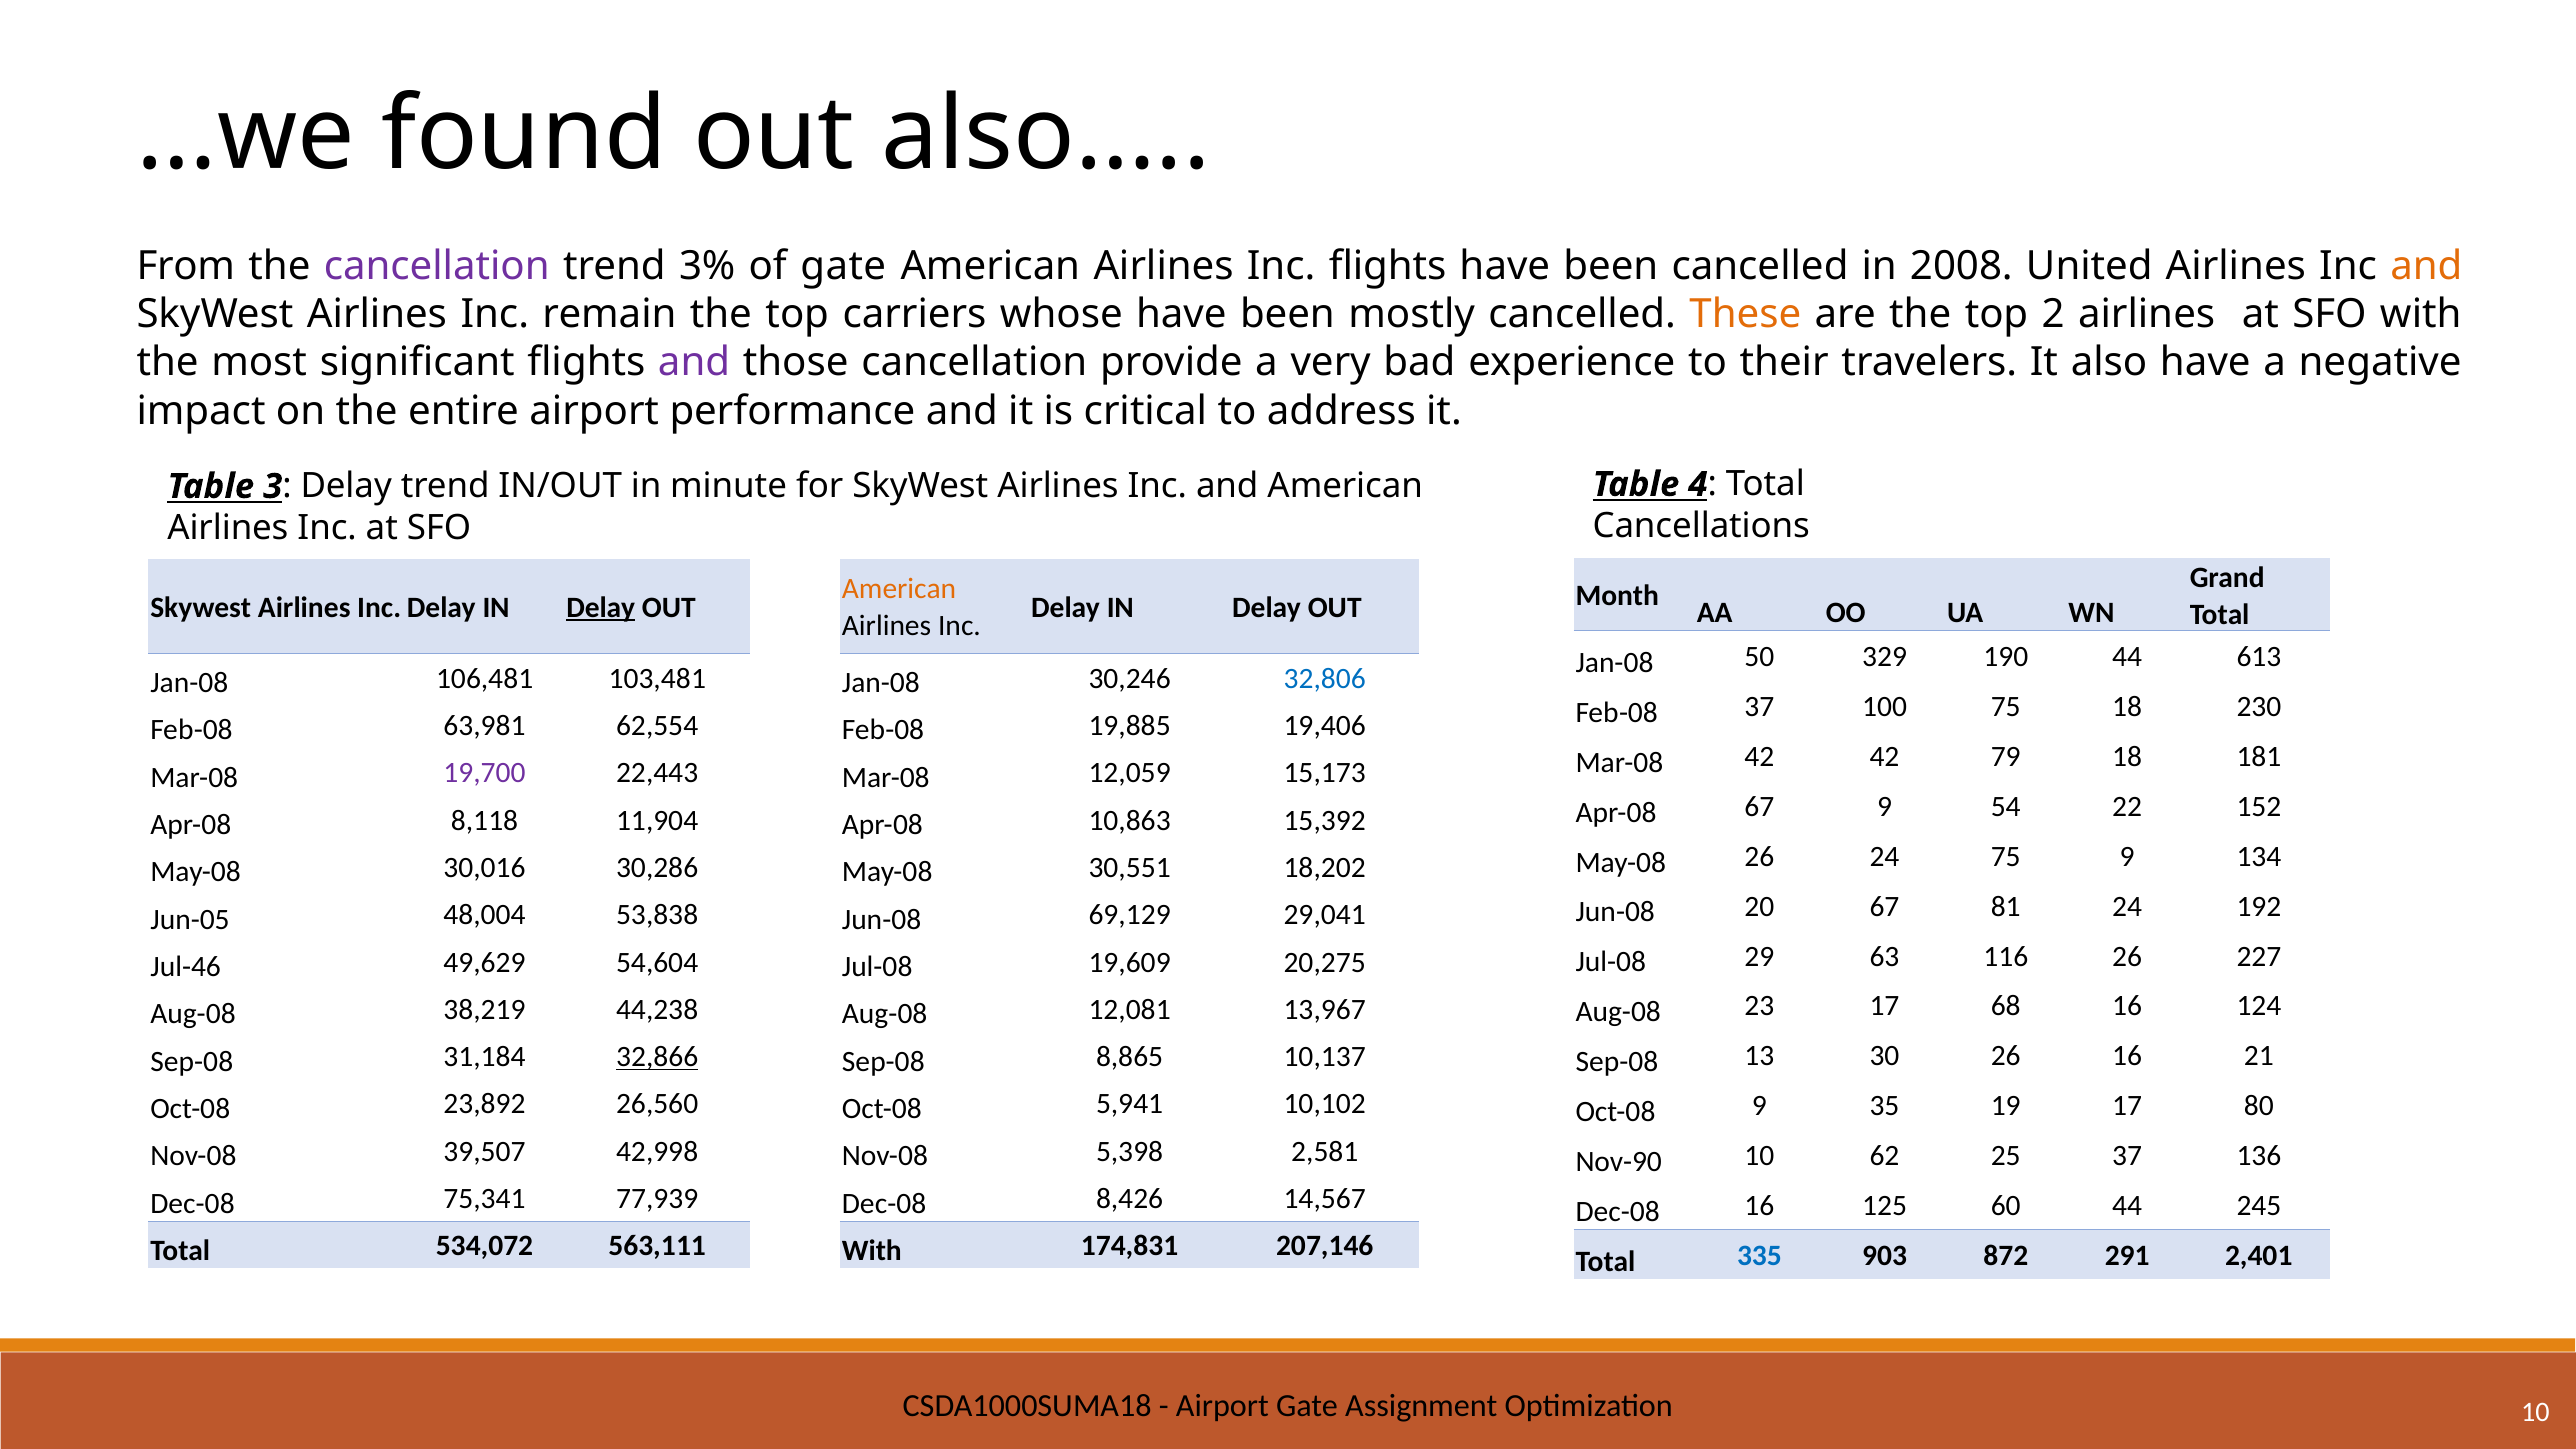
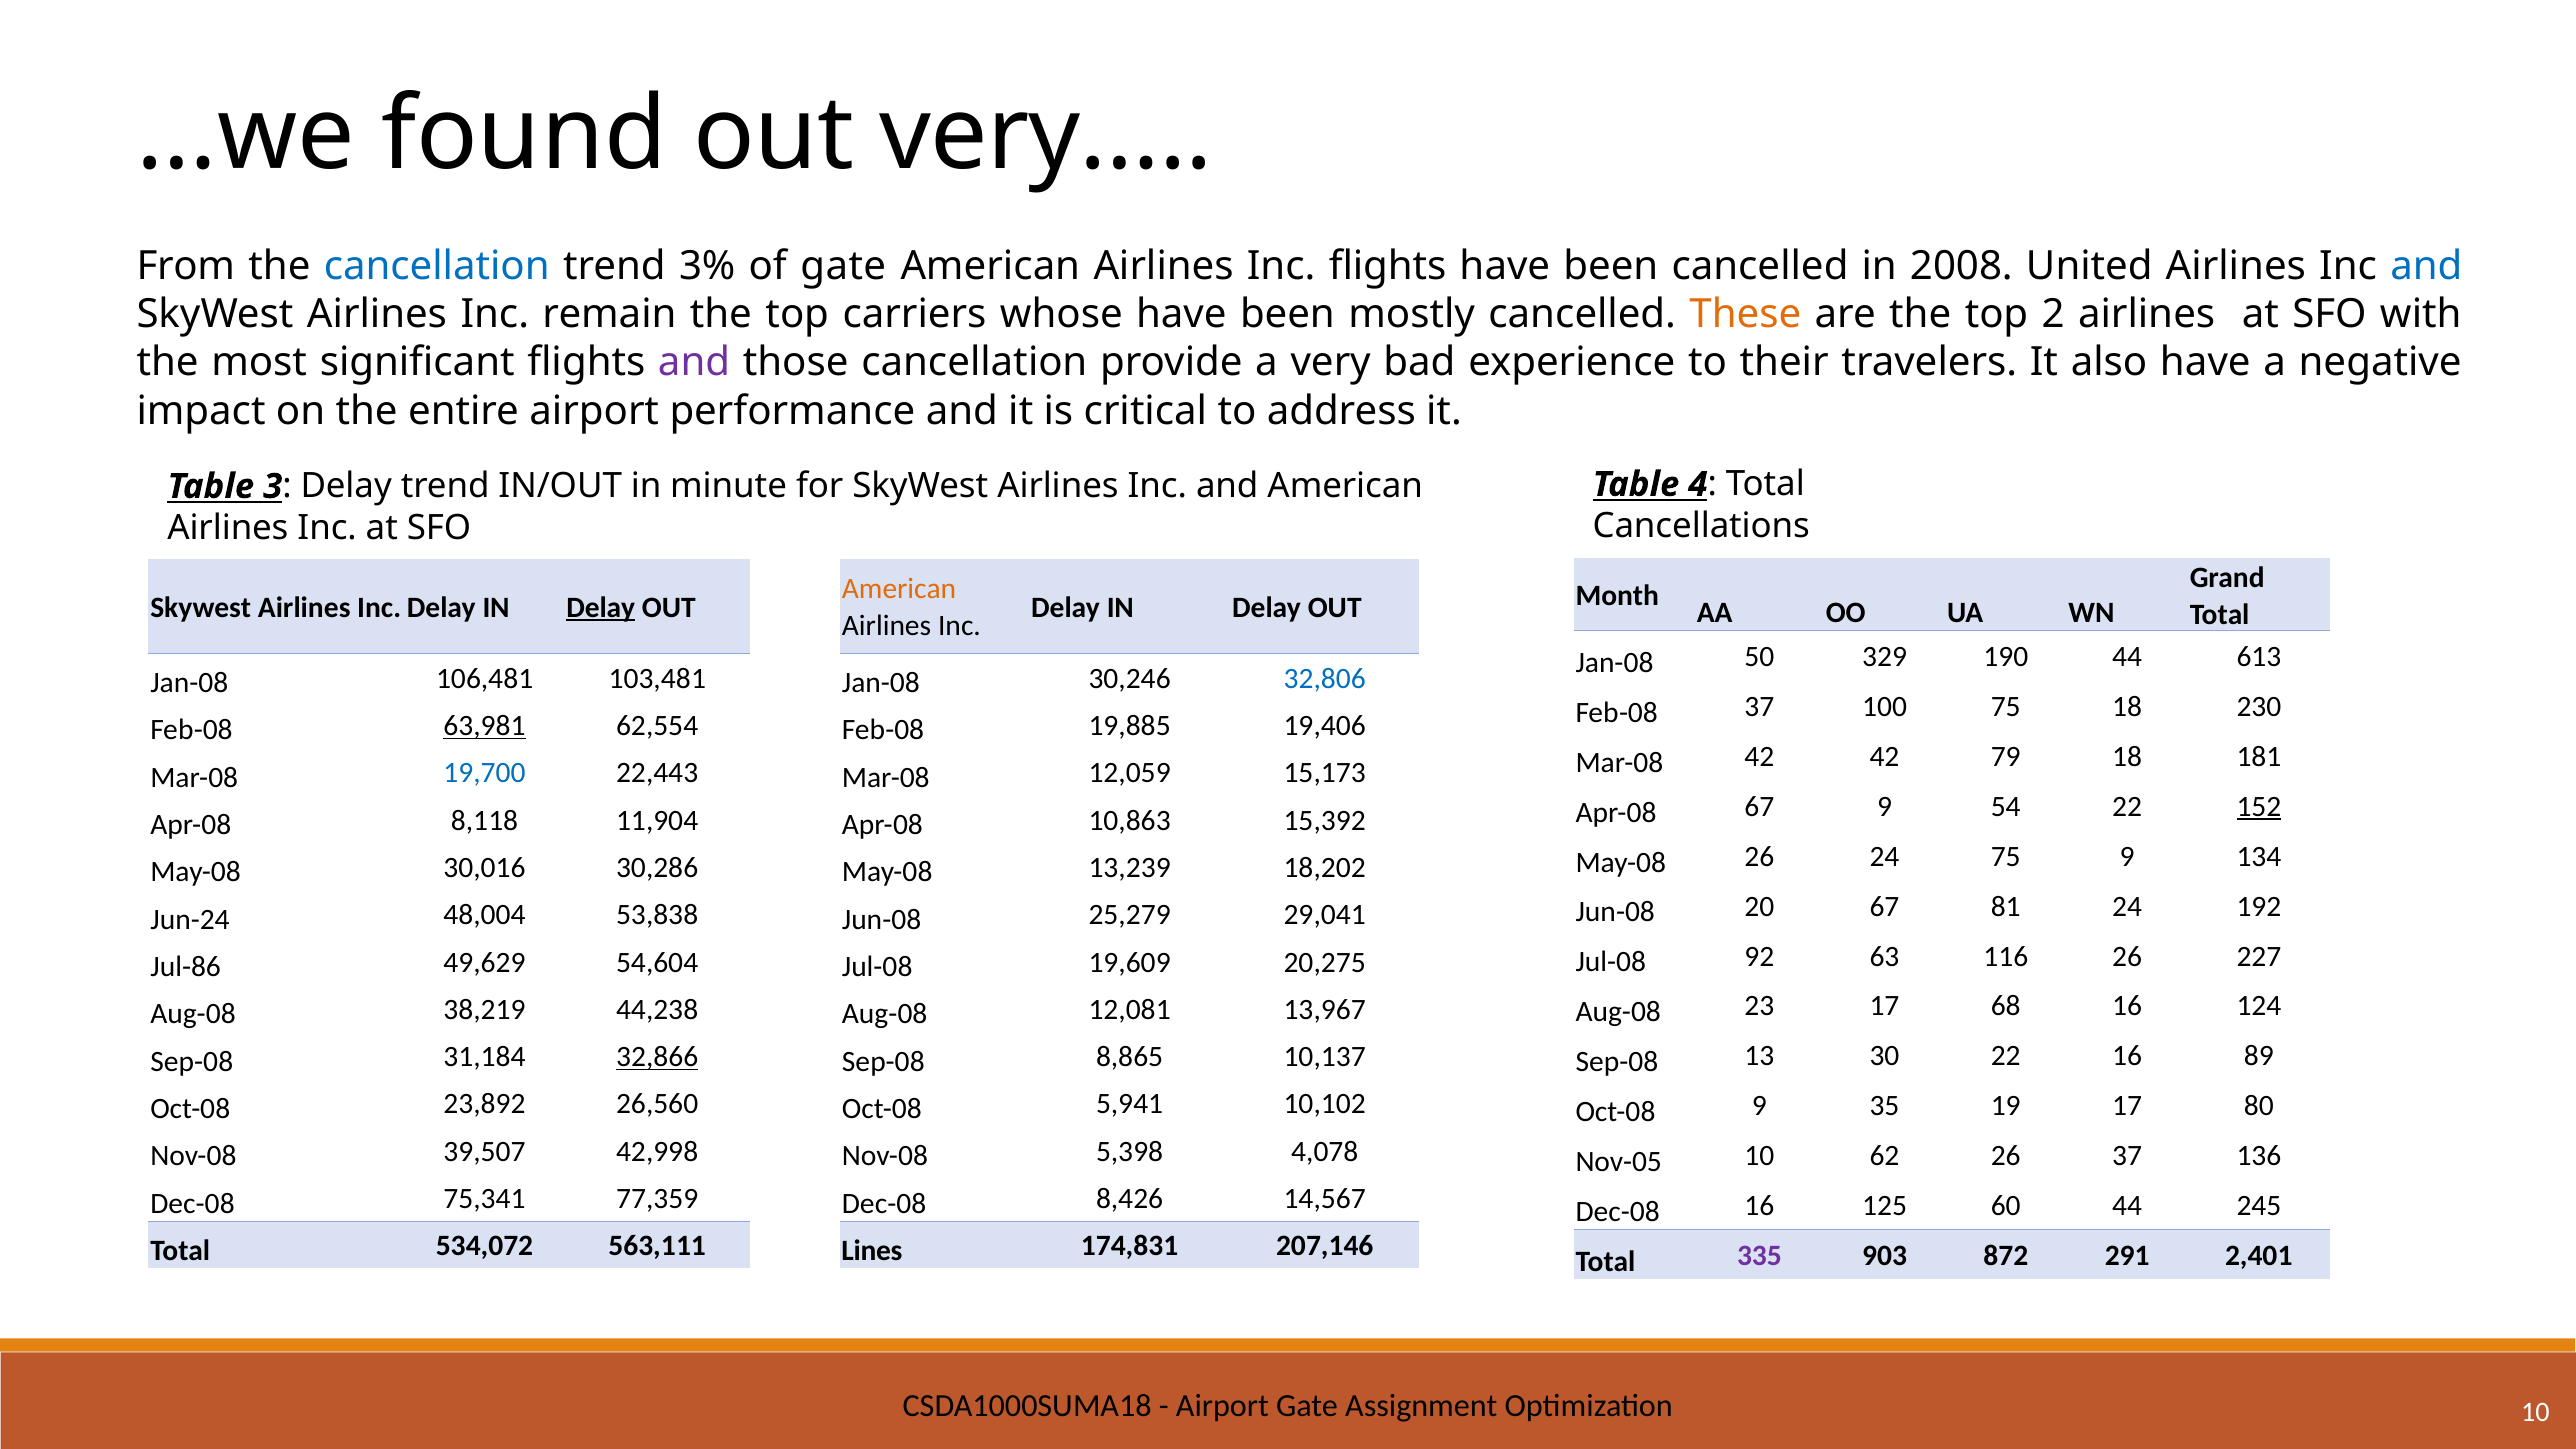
also…: also… -> very… (1046, 134)
cancellation colour: purple -> blue (437, 266)
and colour: orange -> blue (2426, 266)
63,981 underline: none -> present (485, 726)
19,700 colour: purple -> blue (485, 773)
152 underline: none -> present (2259, 807)
30,551: 30,551 -> 13,239 (1130, 868)
Jun-05: Jun-05 -> Jun-24 (190, 919)
69,129: 69,129 -> 25,279 (1130, 915)
29: 29 -> 92 (1759, 956)
Jul-46: Jul-46 -> Jul-86 (186, 967)
30 26: 26 -> 22 (2006, 1056)
21: 21 -> 89 (2259, 1056)
2,581: 2,581 -> 4,078 (1325, 1152)
Nov-90: Nov-90 -> Nov-05 (1619, 1162)
62 25: 25 -> 26 (2006, 1156)
77,939: 77,939 -> 77,359 (657, 1199)
With: With -> Lines (872, 1251)
335 colour: blue -> purple (1759, 1256)
